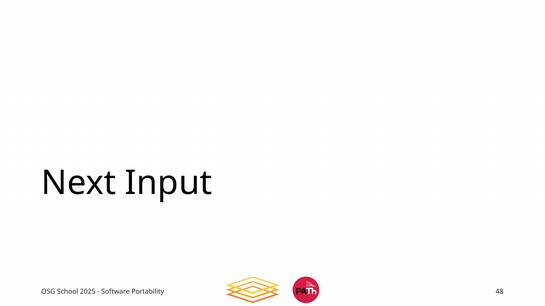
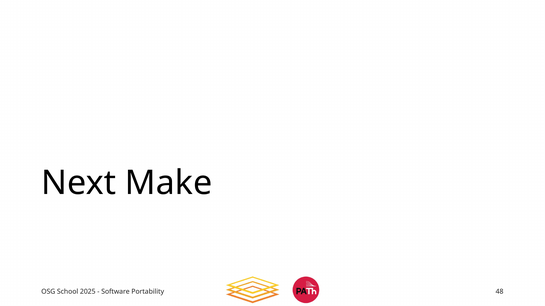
Input: Input -> Make (169, 183)
